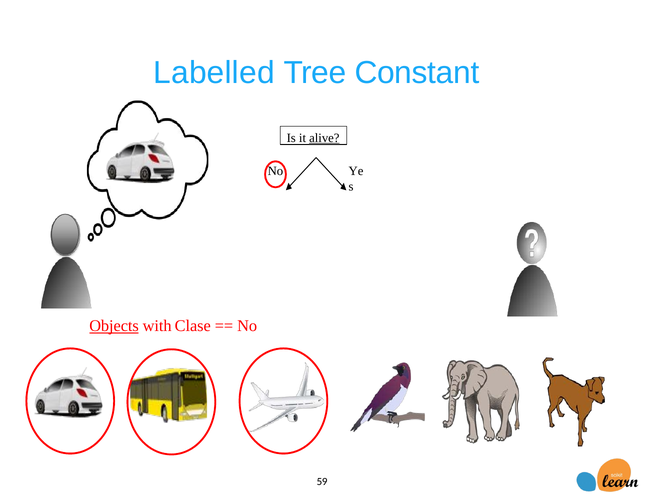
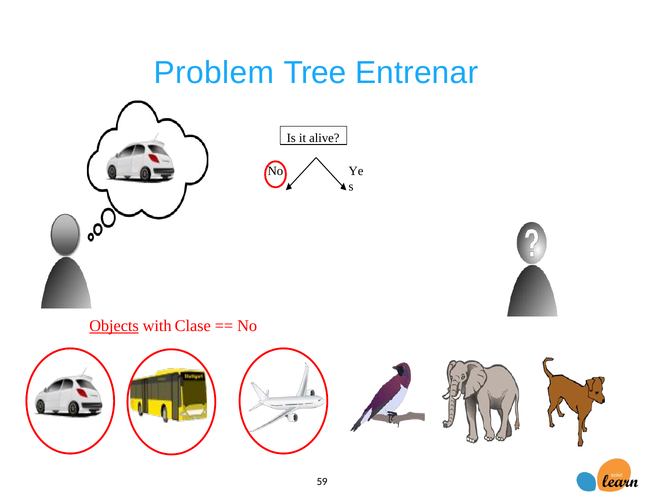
Labelled: Labelled -> Problem (214, 73)
Constant: Constant -> Entrenar (417, 73)
alive underline: present -> none (324, 138)
